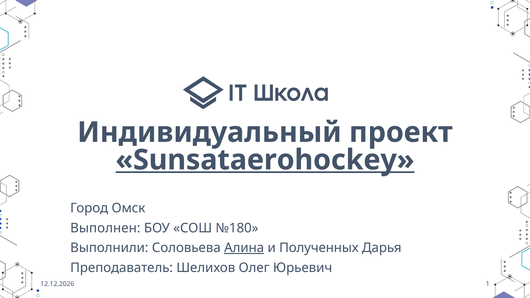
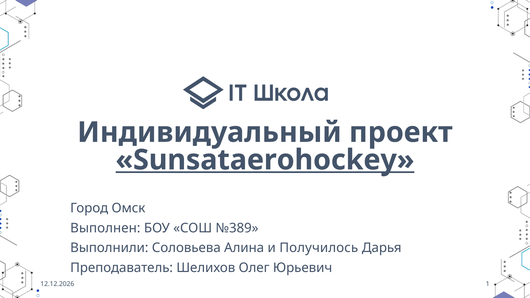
№180: №180 -> №389 (237, 228)
Алина underline: present -> none (244, 248)
Полученных: Полученных -> Получилось (319, 248)
